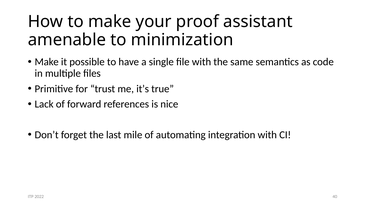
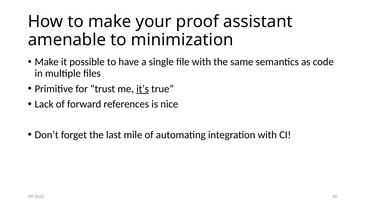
it’s underline: none -> present (143, 89)
